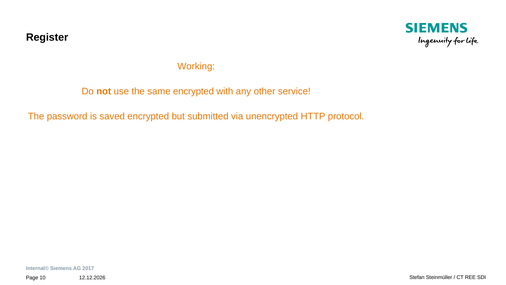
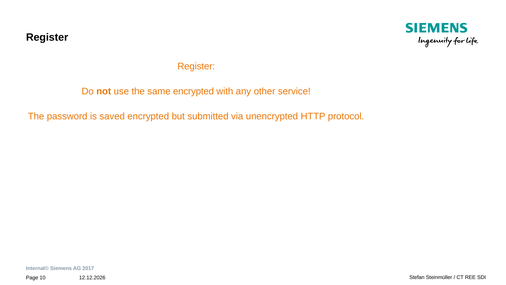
Working: Working -> Register (196, 66)
